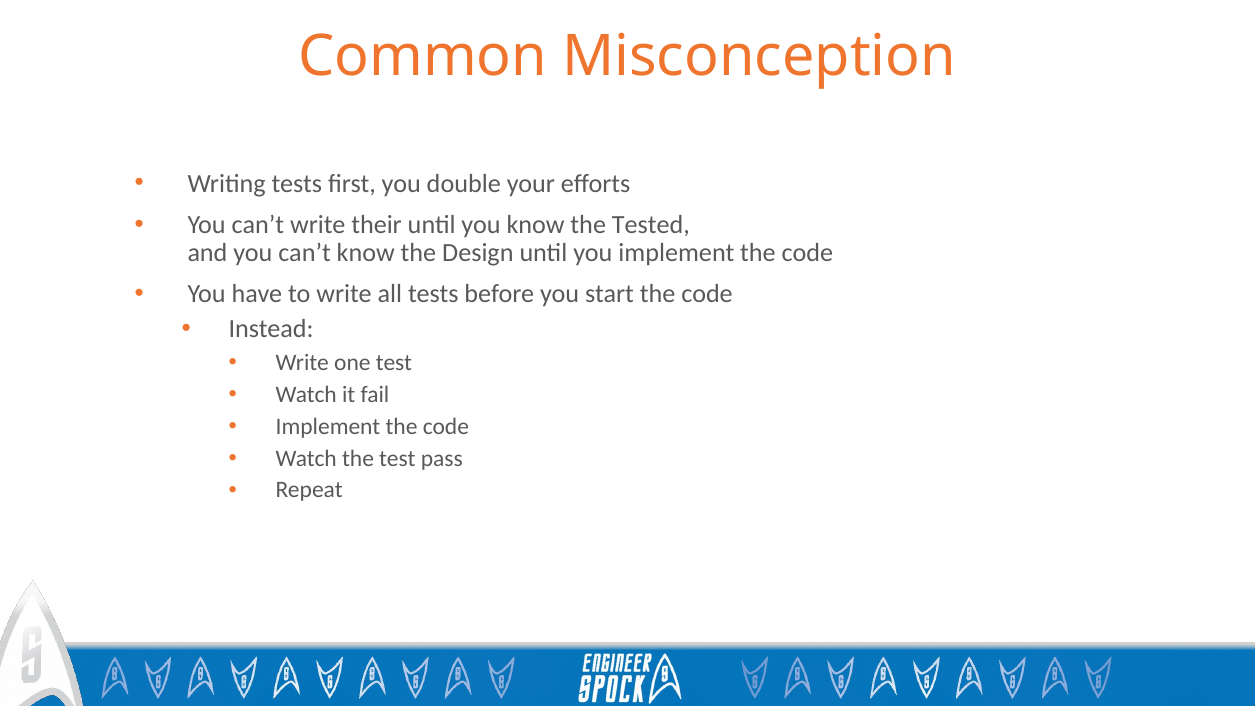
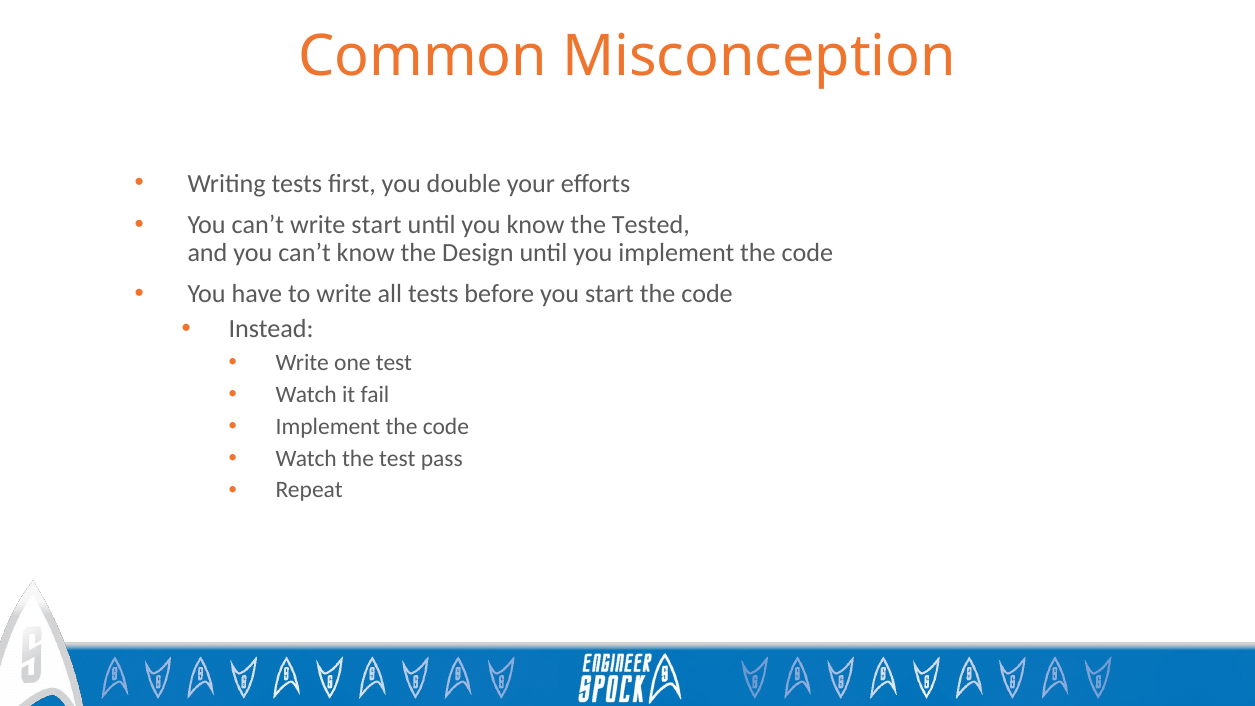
write their: their -> start (376, 225)
